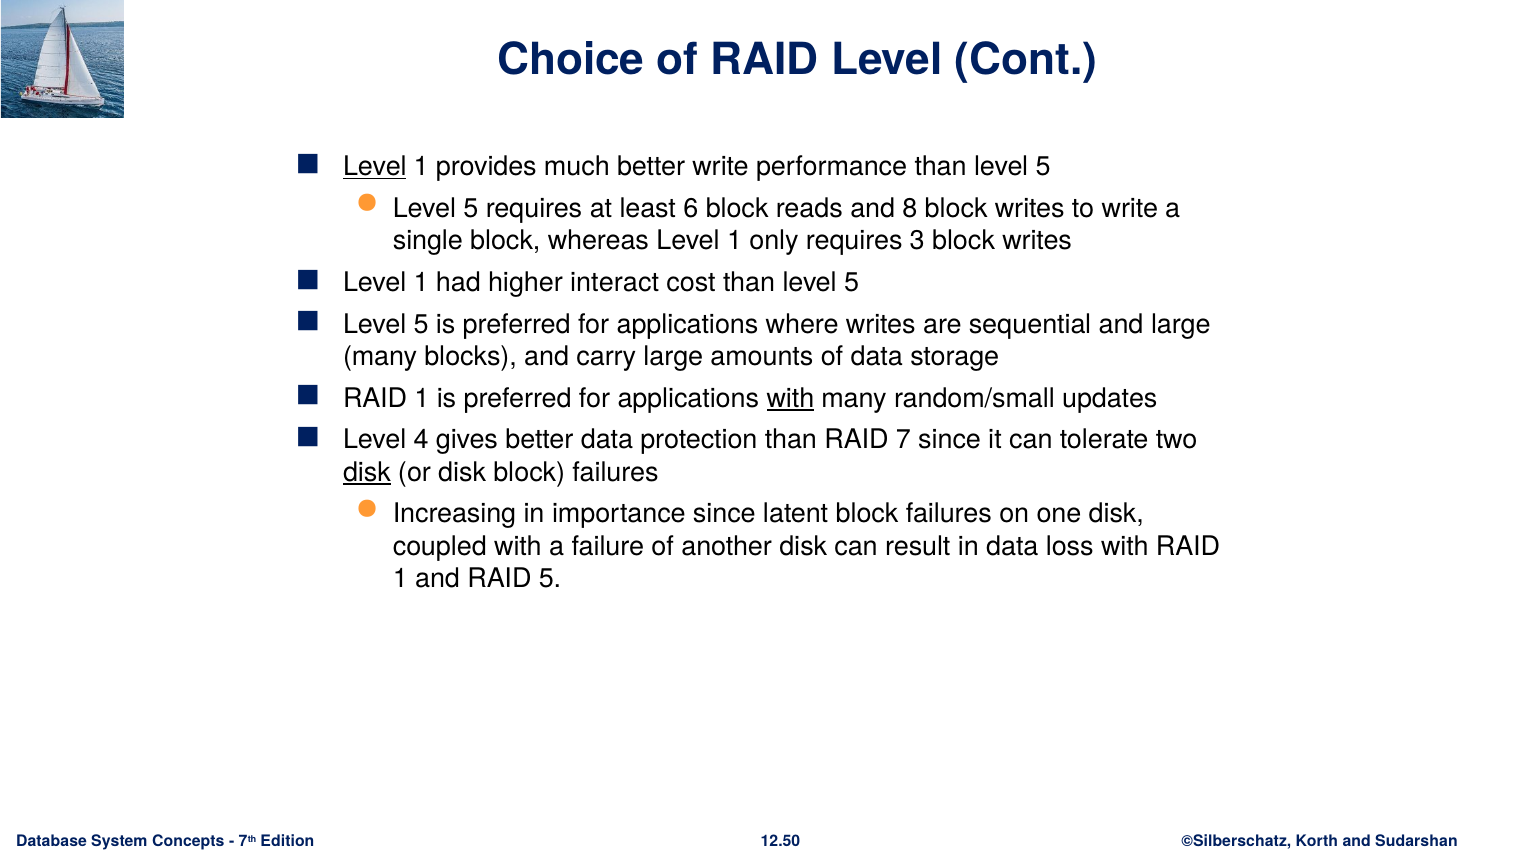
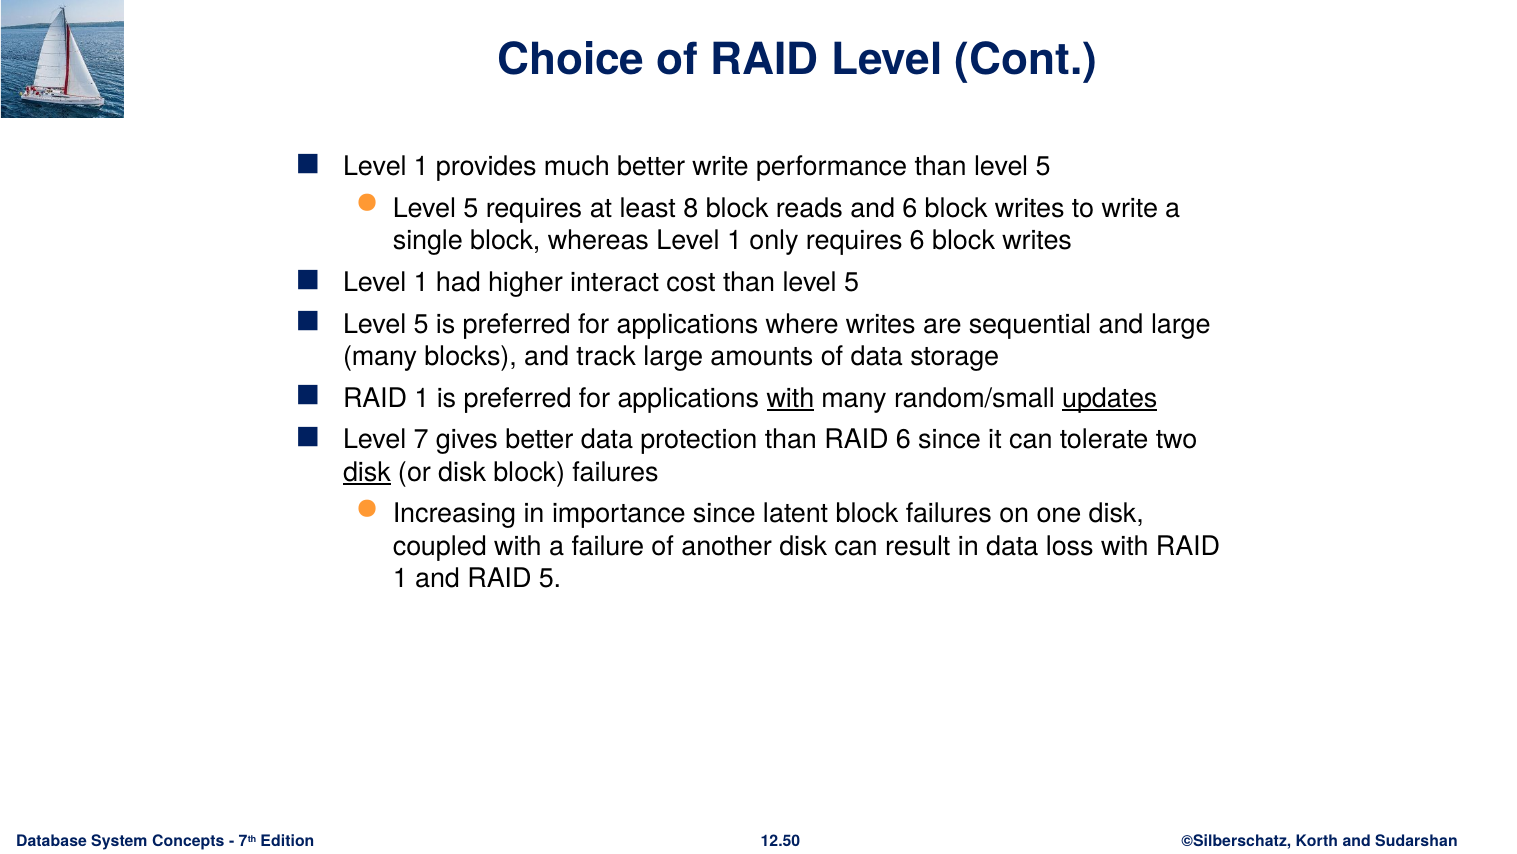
Level underline: present -> none (375, 167)
6: 6 -> 8 (691, 209)
and 8: 8 -> 6 (910, 209)
requires 3: 3 -> 6 (917, 241)
carry: carry -> track (606, 356)
updates underline: none -> present (1110, 398)
4: 4 -> 7 (421, 440)
RAID 7: 7 -> 6 (903, 440)
